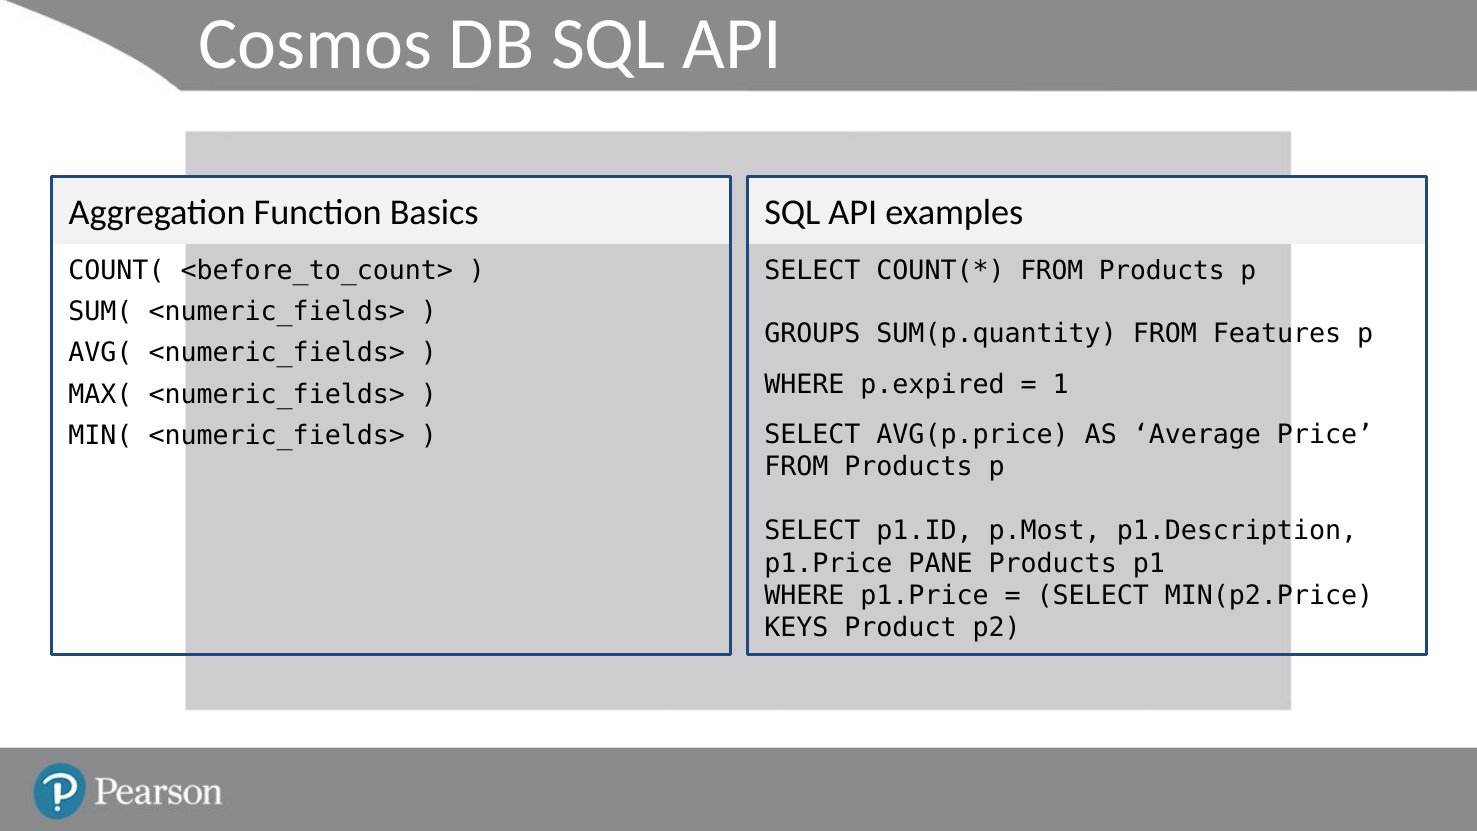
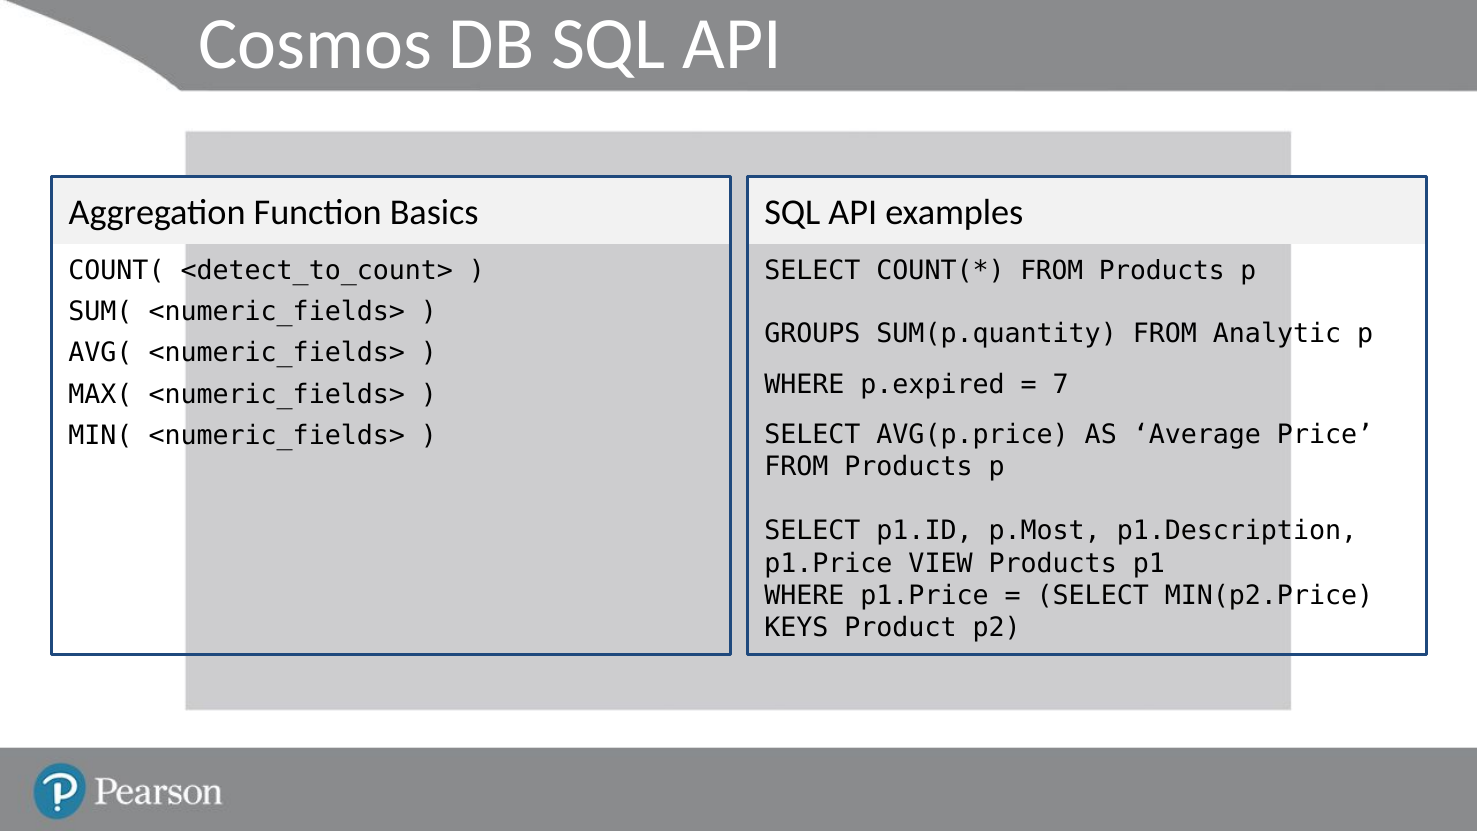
<before_to_count>: <before_to_count> -> <detect_to_count> (317, 270)
Features: Features -> Analytic (1277, 334)
1: 1 -> 7 (1061, 384)
PANE: PANE -> VIEW (941, 563)
